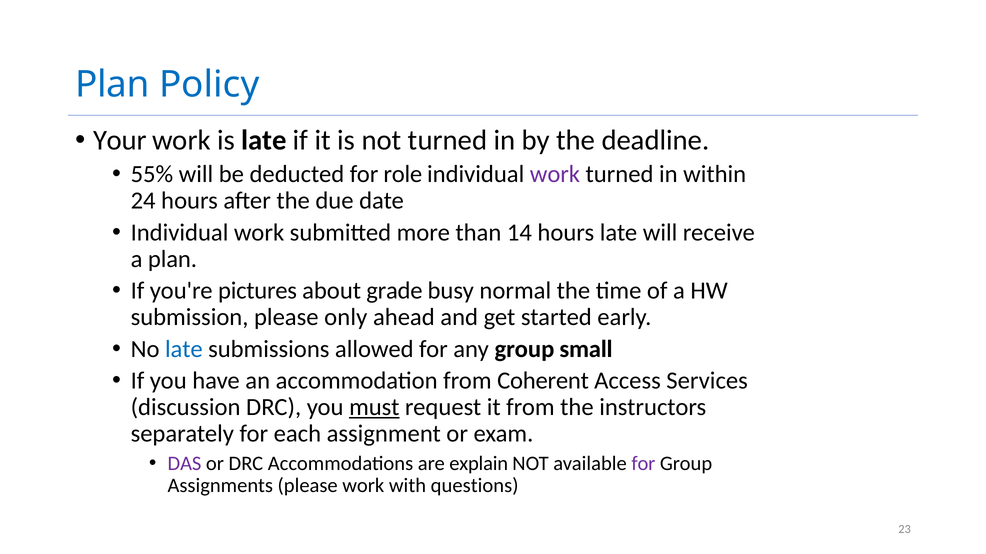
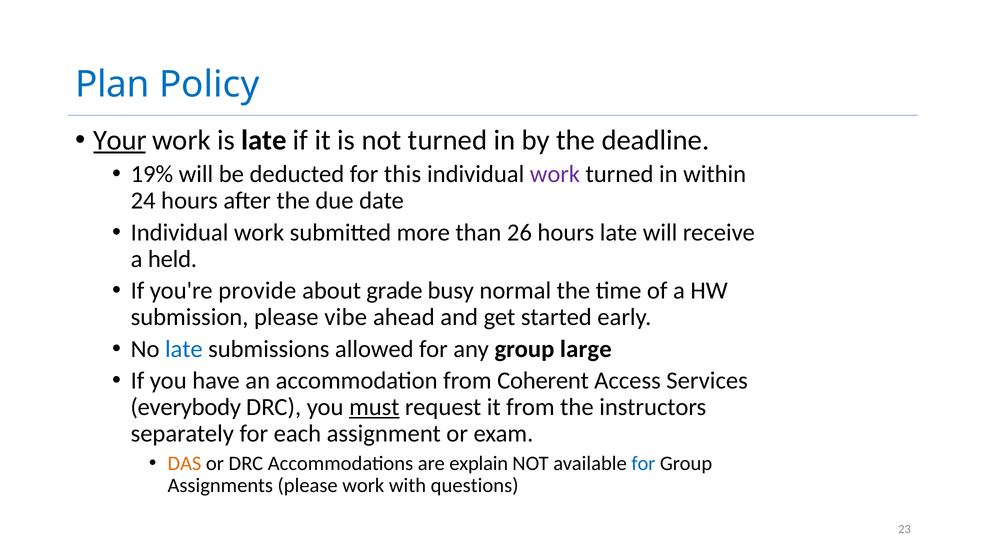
Your underline: none -> present (120, 140)
55%: 55% -> 19% (152, 174)
role: role -> this (403, 174)
14: 14 -> 26 (519, 233)
a plan: plan -> held (173, 259)
pictures: pictures -> provide (257, 291)
only: only -> vibe (346, 318)
small: small -> large (586, 349)
discussion: discussion -> everybody (186, 408)
DAS colour: purple -> orange (184, 464)
for colour: purple -> blue (643, 464)
